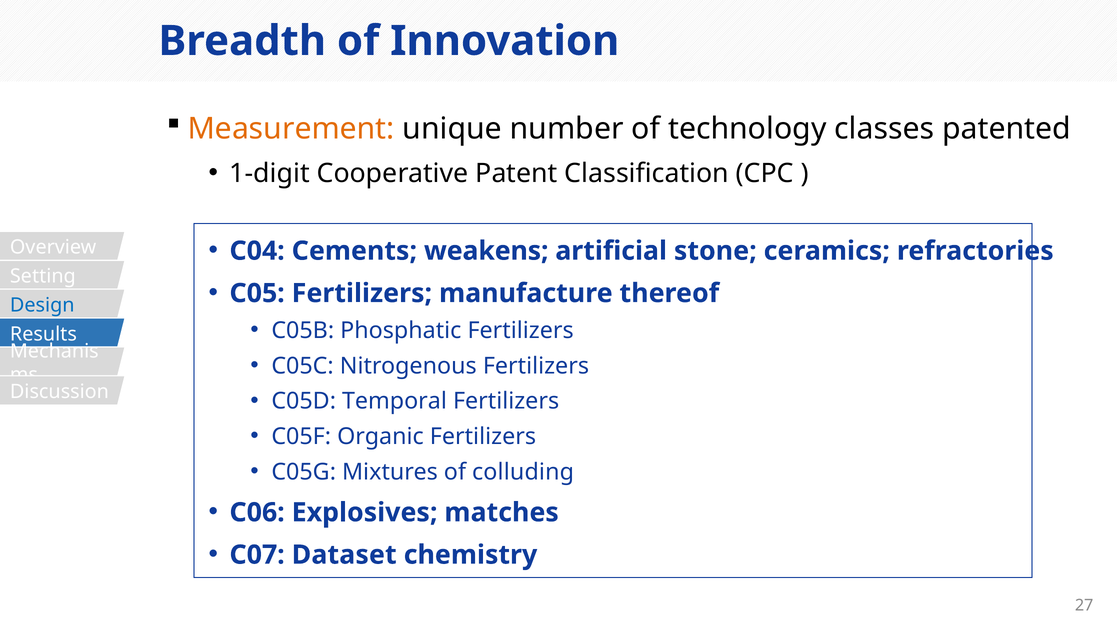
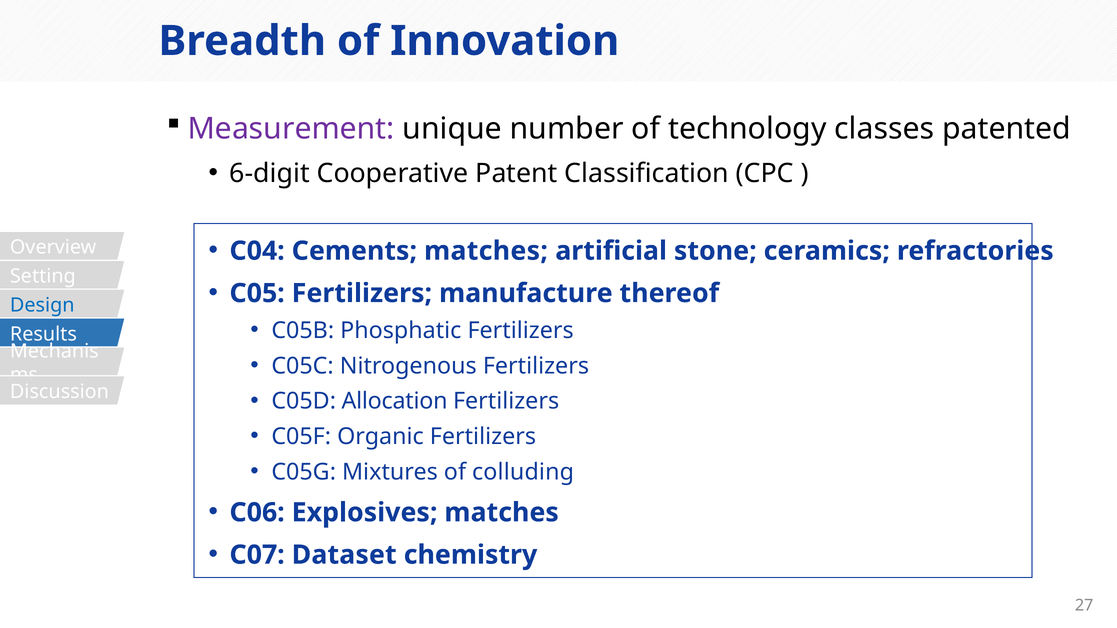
Measurement colour: orange -> purple (291, 129)
1-digit: 1-digit -> 6-digit (270, 173)
Cements weakens: weakens -> matches (486, 251)
Temporal: Temporal -> Allocation (395, 401)
